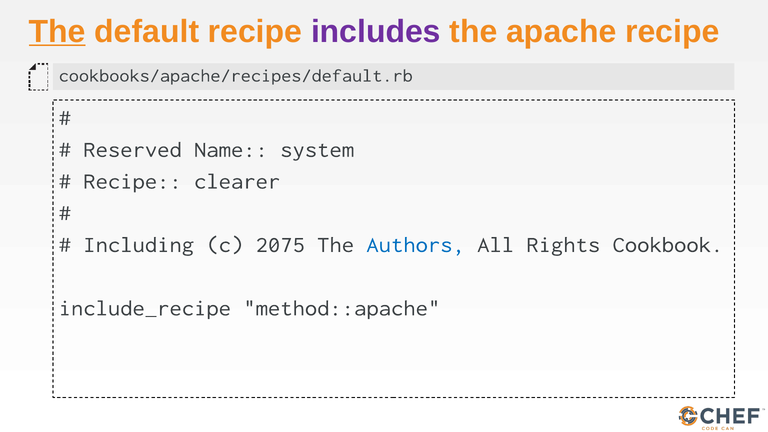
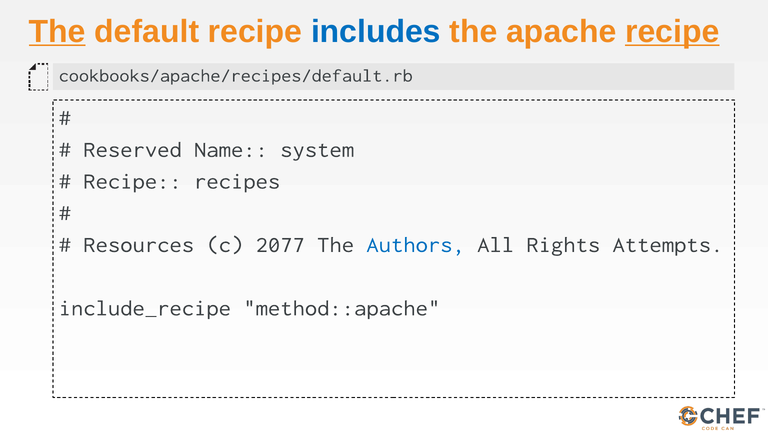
includes colour: purple -> blue (376, 31)
recipe underline: none -> present (672, 31)
clearer: clearer -> recipes (237, 181)
Including: Including -> Resources (139, 245)
2075: 2075 -> 2077 (280, 245)
Cookbook: Cookbook -> Attempts (668, 245)
